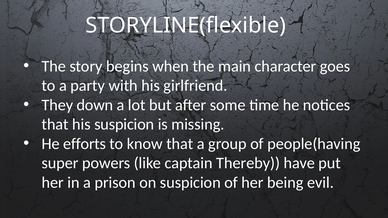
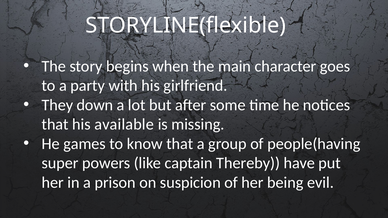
his suspicion: suspicion -> available (124, 125)
efforts: efforts -> games (85, 144)
